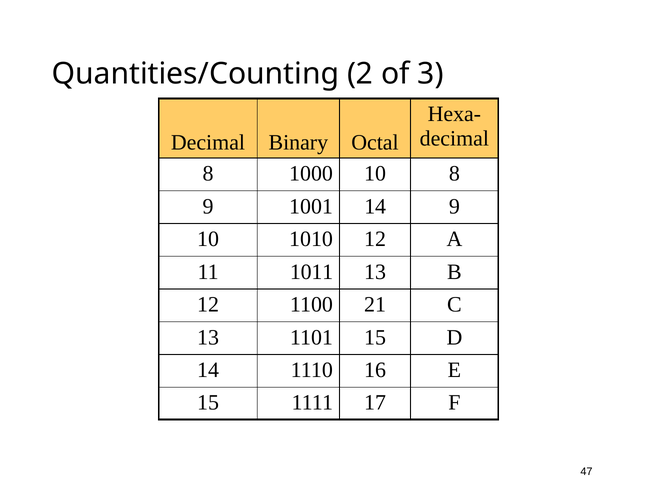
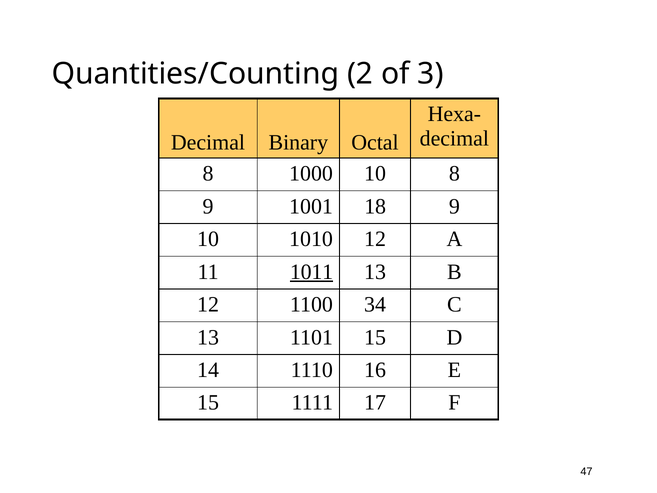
1001 14: 14 -> 18 (375, 206)
1011 underline: none -> present (312, 272)
21: 21 -> 34 (375, 304)
